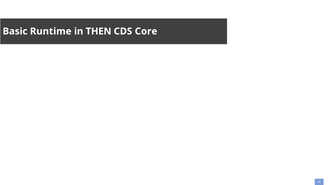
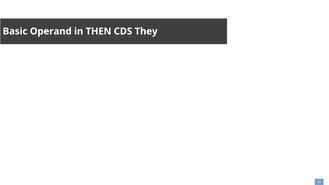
Runtime: Runtime -> Operand (51, 31)
Core: Core -> They (146, 31)
